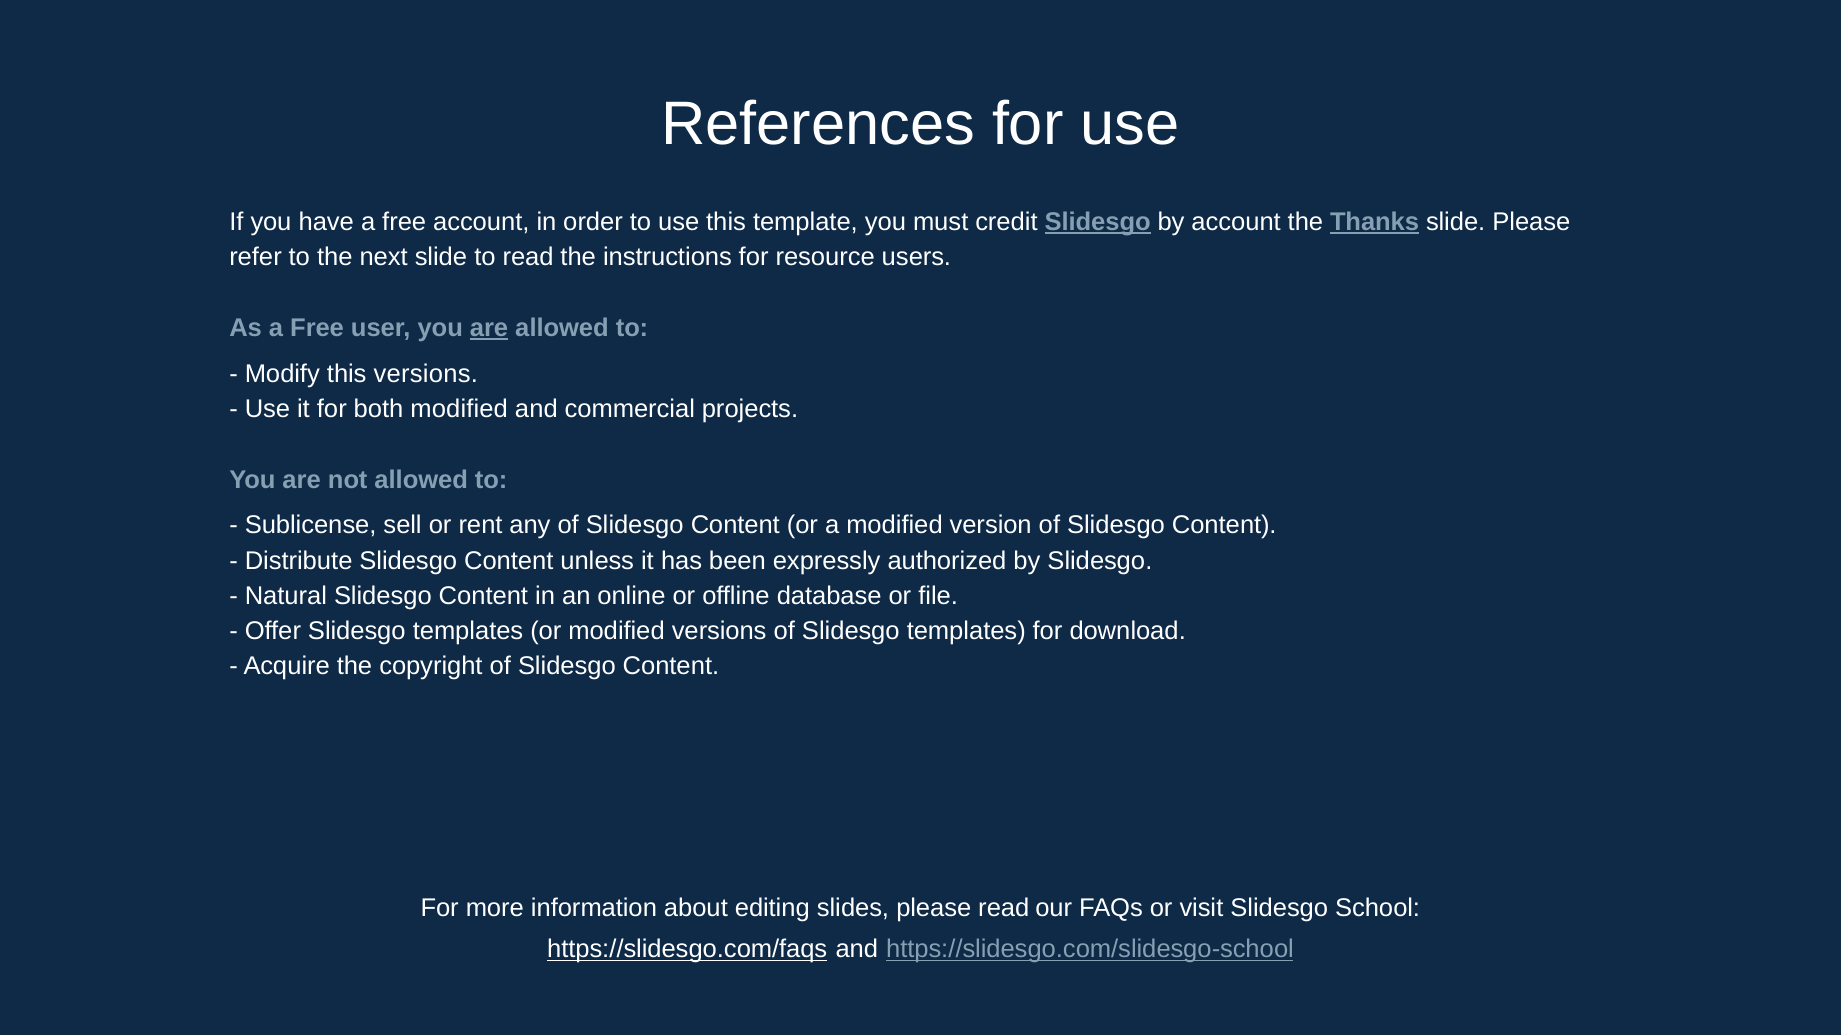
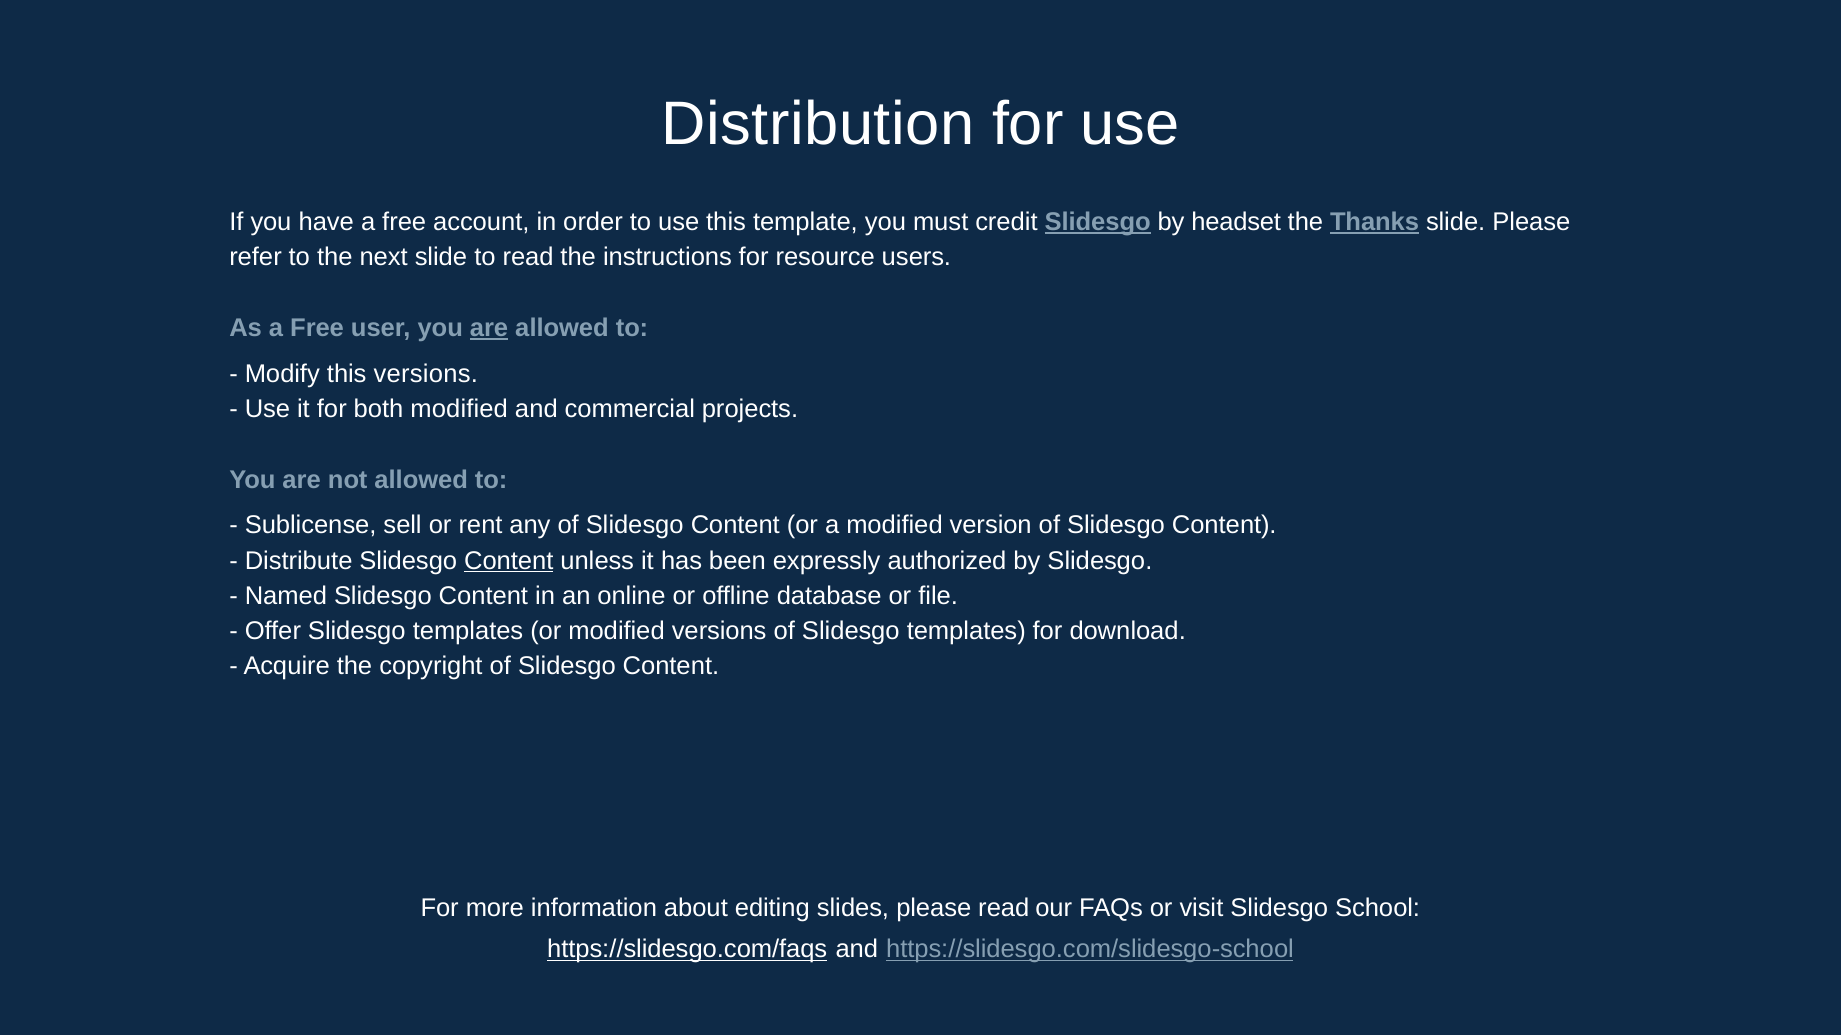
References: References -> Distribution (818, 125)
by account: account -> headset (1236, 222)
Content underline: none -> present (509, 561)
Natural: Natural -> Named (286, 596)
